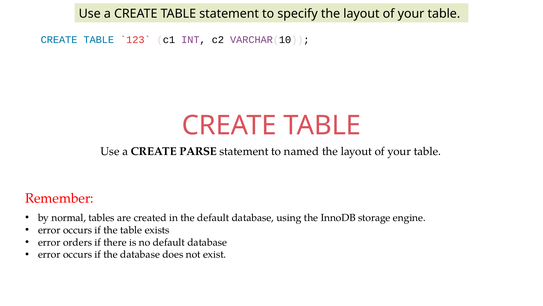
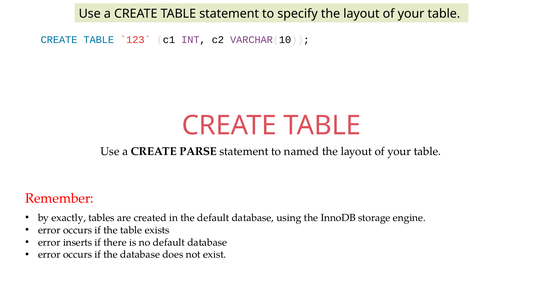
normal: normal -> exactly (69, 217)
orders: orders -> inserts (78, 242)
